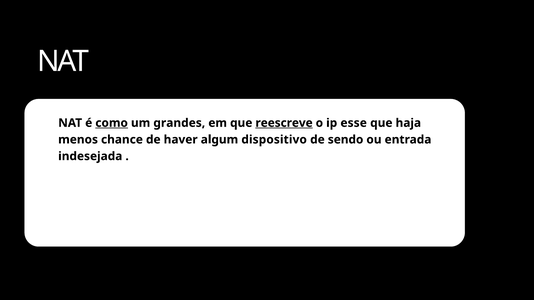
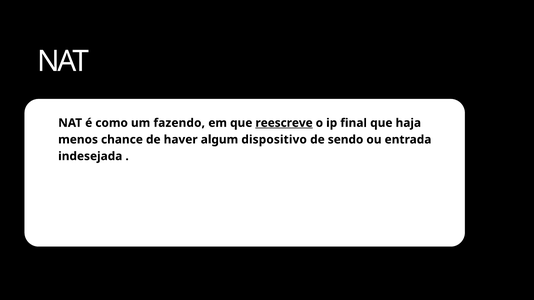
como underline: present -> none (112, 123)
grandes: grandes -> fazendo (179, 123)
esse: esse -> final (354, 123)
